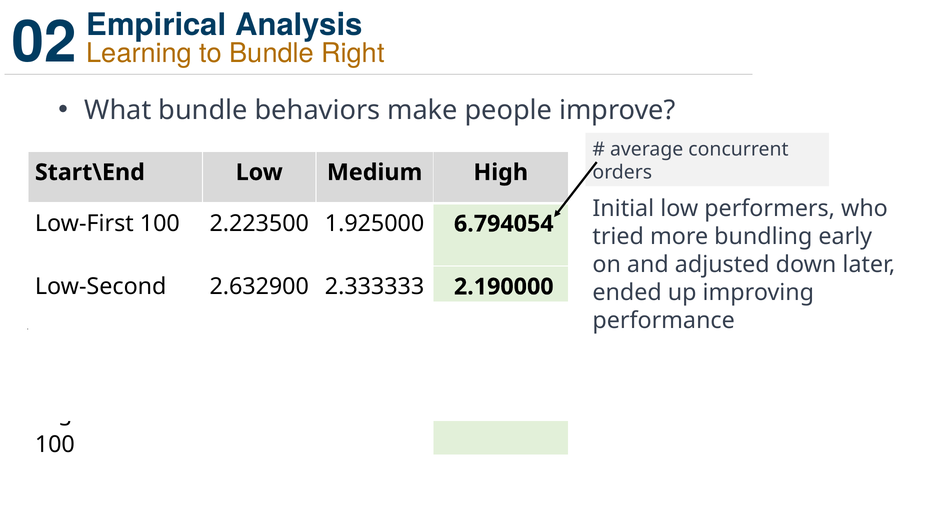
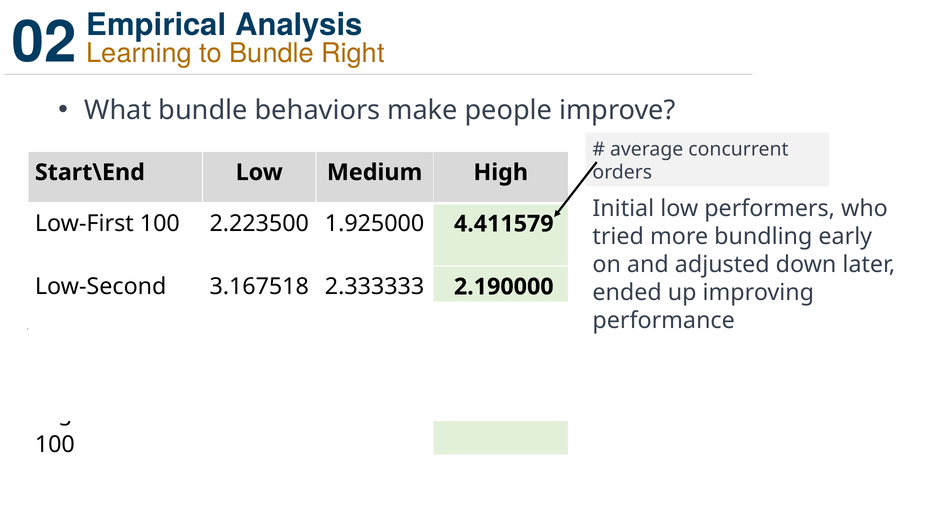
6.794054: 6.794054 -> 4.411579 (504, 224)
2.632900: 2.632900 -> 3.167518 (259, 287)
